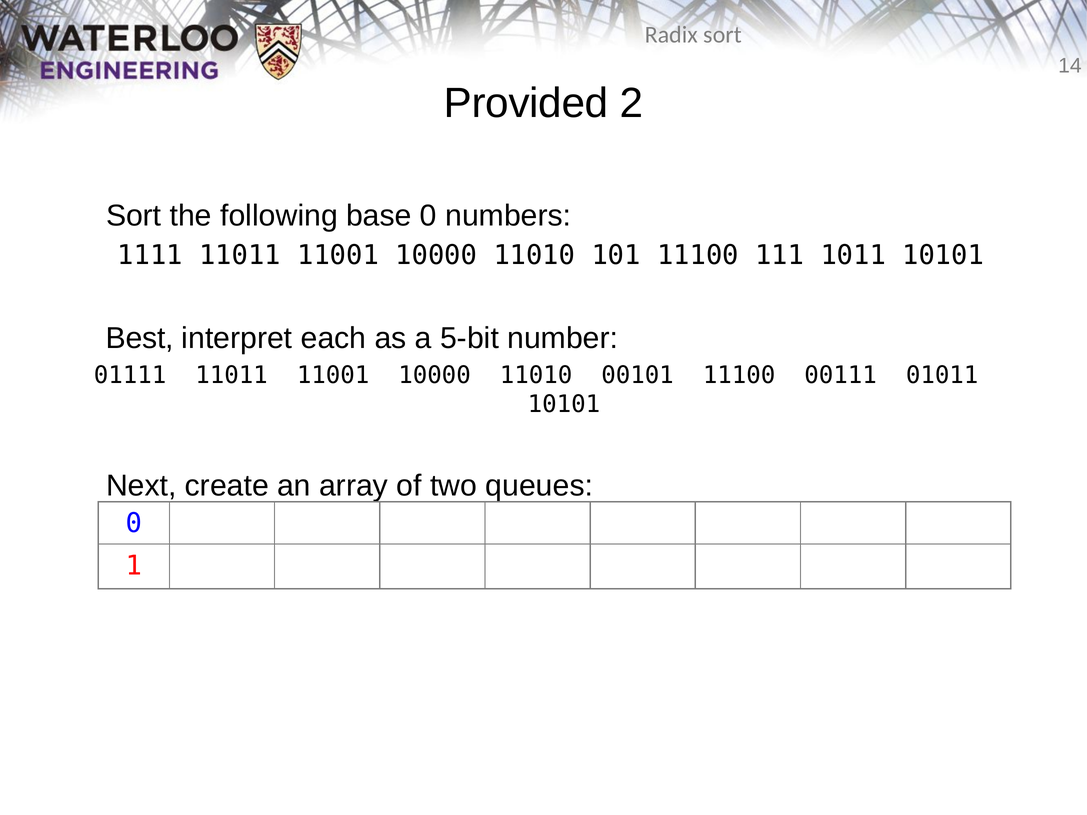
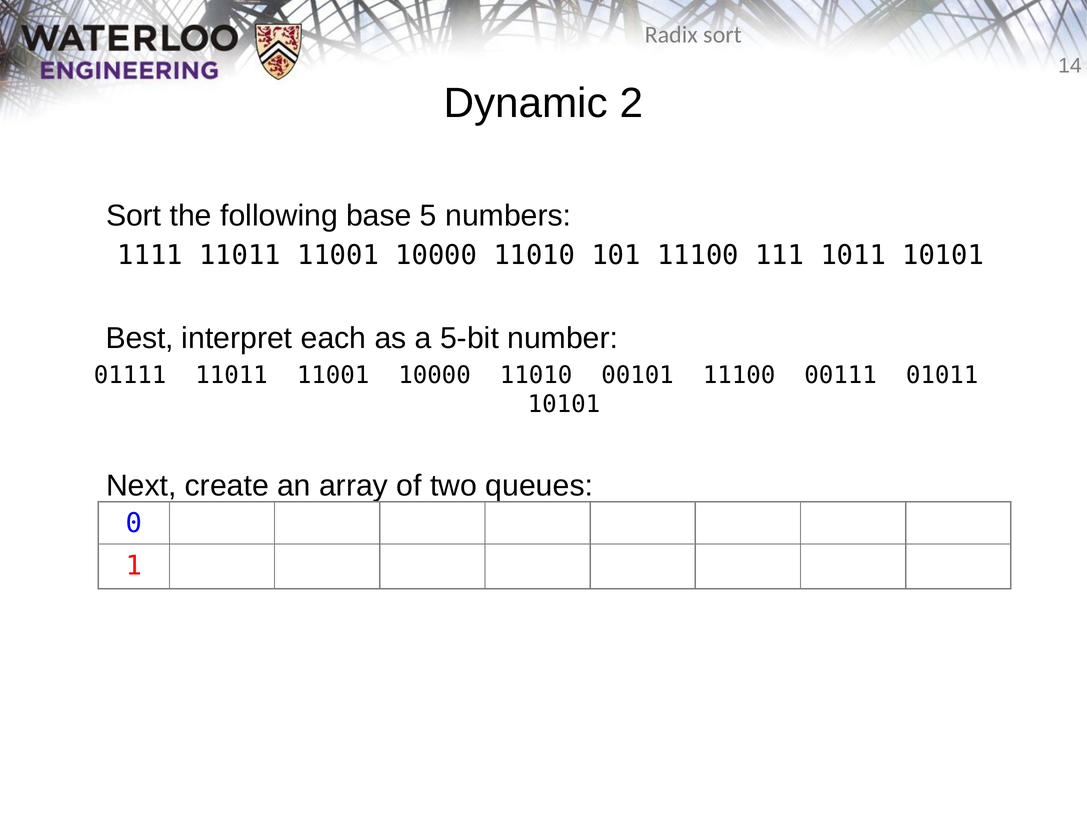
Provided: Provided -> Dynamic (526, 104)
base 0: 0 -> 5 (428, 216)
